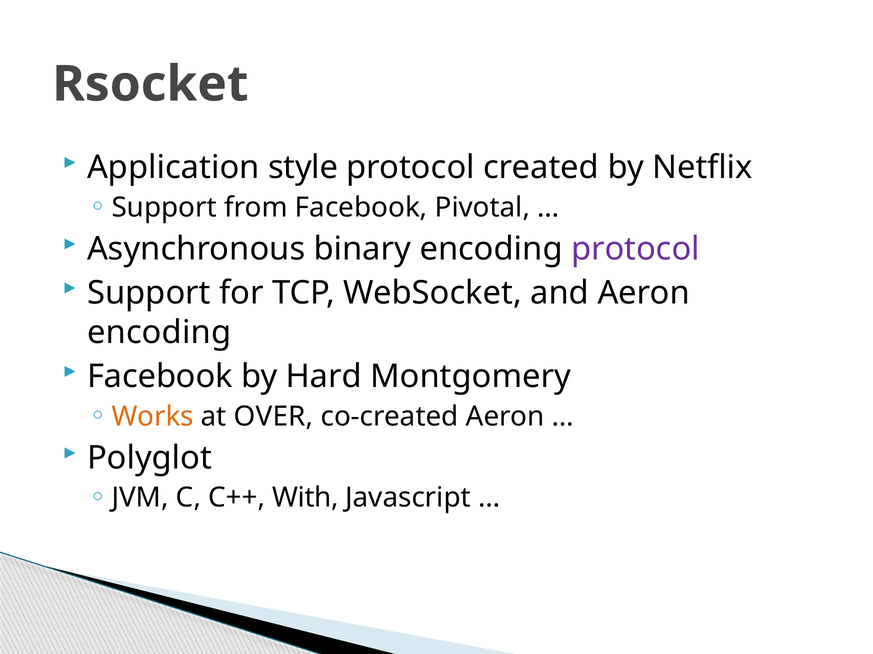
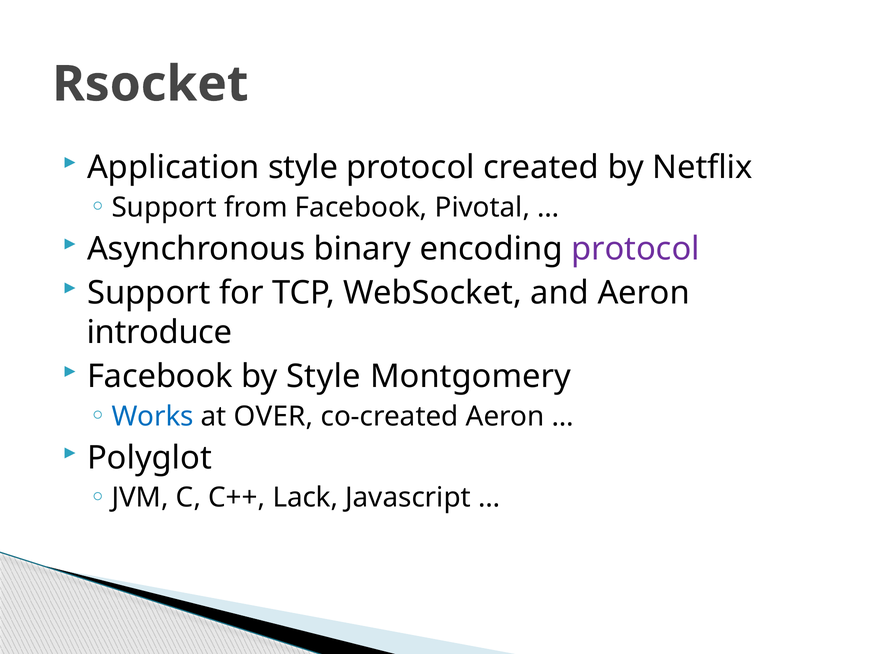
encoding: encoding -> introduce (159, 333)
by Hard: Hard -> Style (324, 377)
Works colour: orange -> blue (153, 417)
With: With -> Lack (305, 498)
